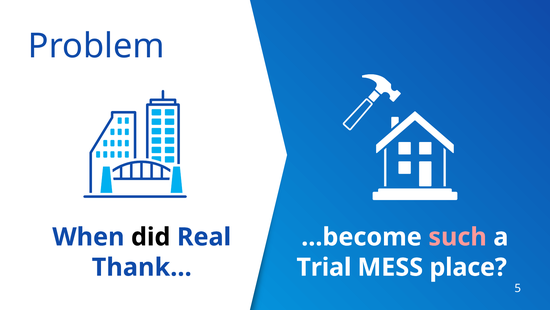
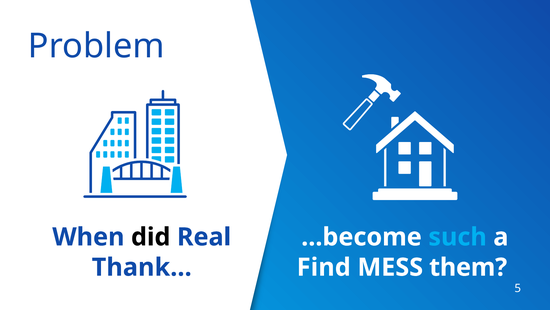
such colour: pink -> light blue (458, 237)
Trial: Trial -> Find (324, 267)
place: place -> them (468, 267)
